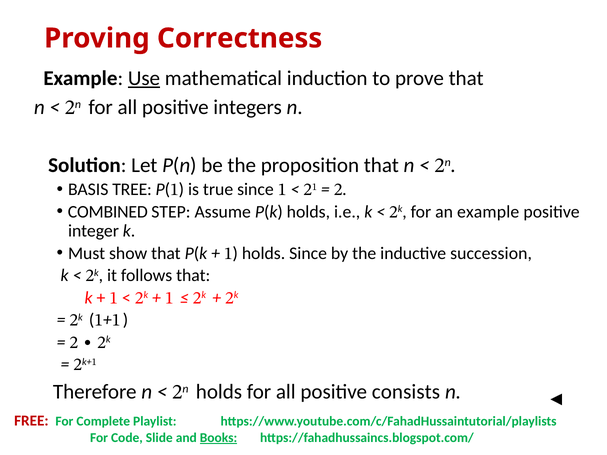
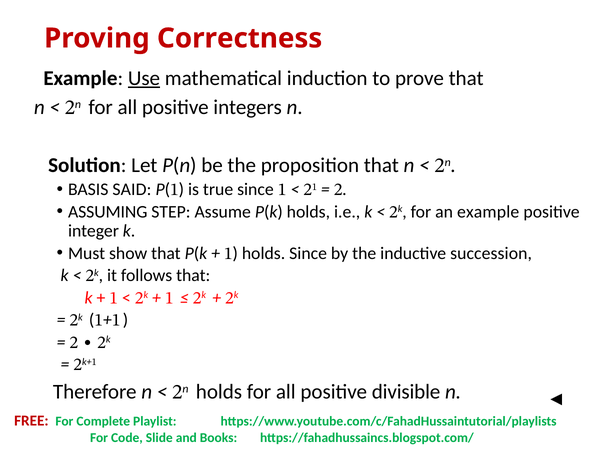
TREE: TREE -> SAID (132, 190)
COMBINED: COMBINED -> ASSUMING (108, 212)
consists: consists -> divisible (406, 392)
Books underline: present -> none (219, 438)
